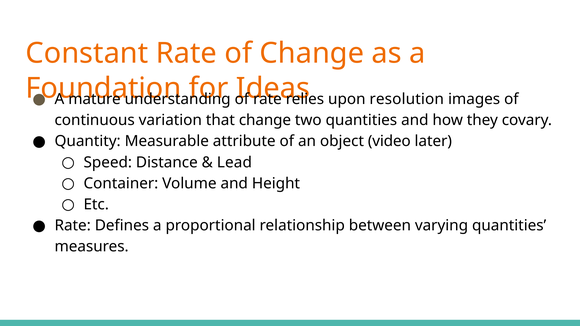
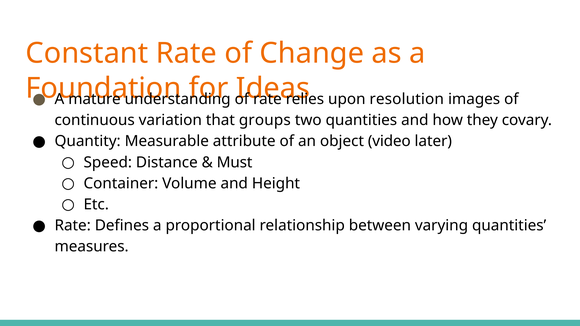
that change: change -> groups (265, 120)
Lead: Lead -> Must (235, 162)
